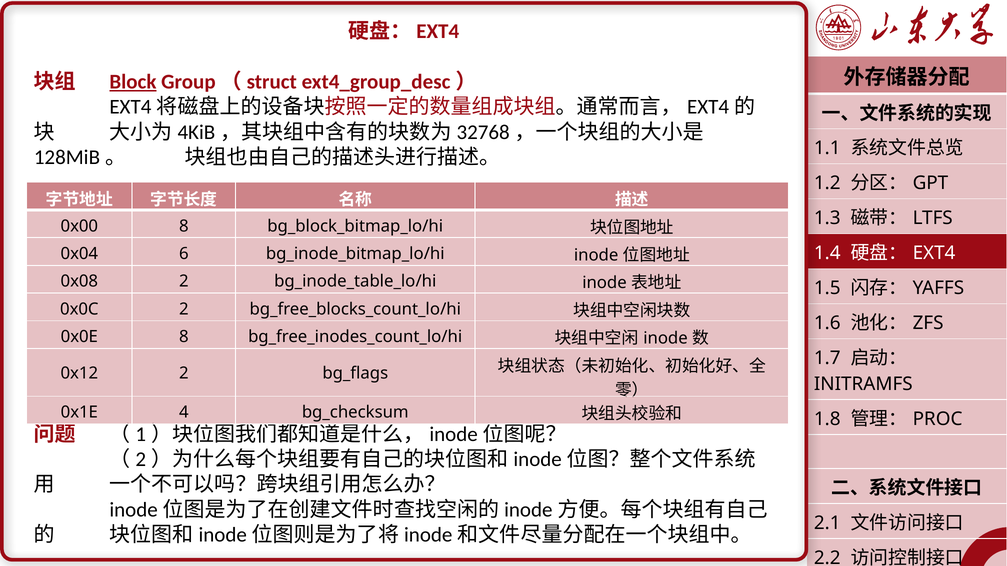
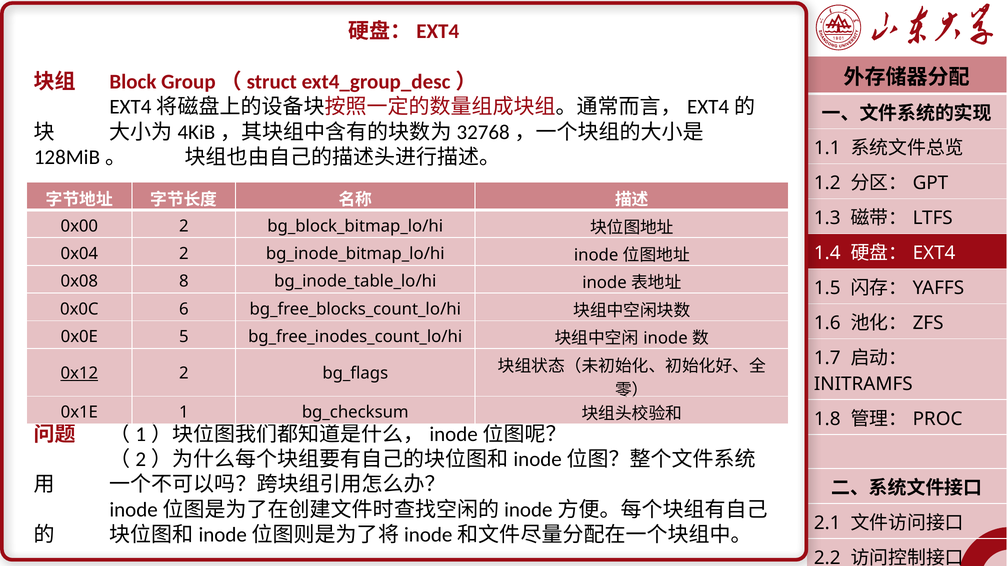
Block underline: present -> none (133, 82)
0x00 8: 8 -> 2 (184, 226)
0x04 6: 6 -> 2 (184, 254)
0x08 2: 2 -> 8 (184, 282)
0x0C 2: 2 -> 6 (184, 309)
0x0E 8: 8 -> 5 (184, 337)
0x12 underline: none -> present (79, 374)
4: 4 -> 1 (184, 413)
